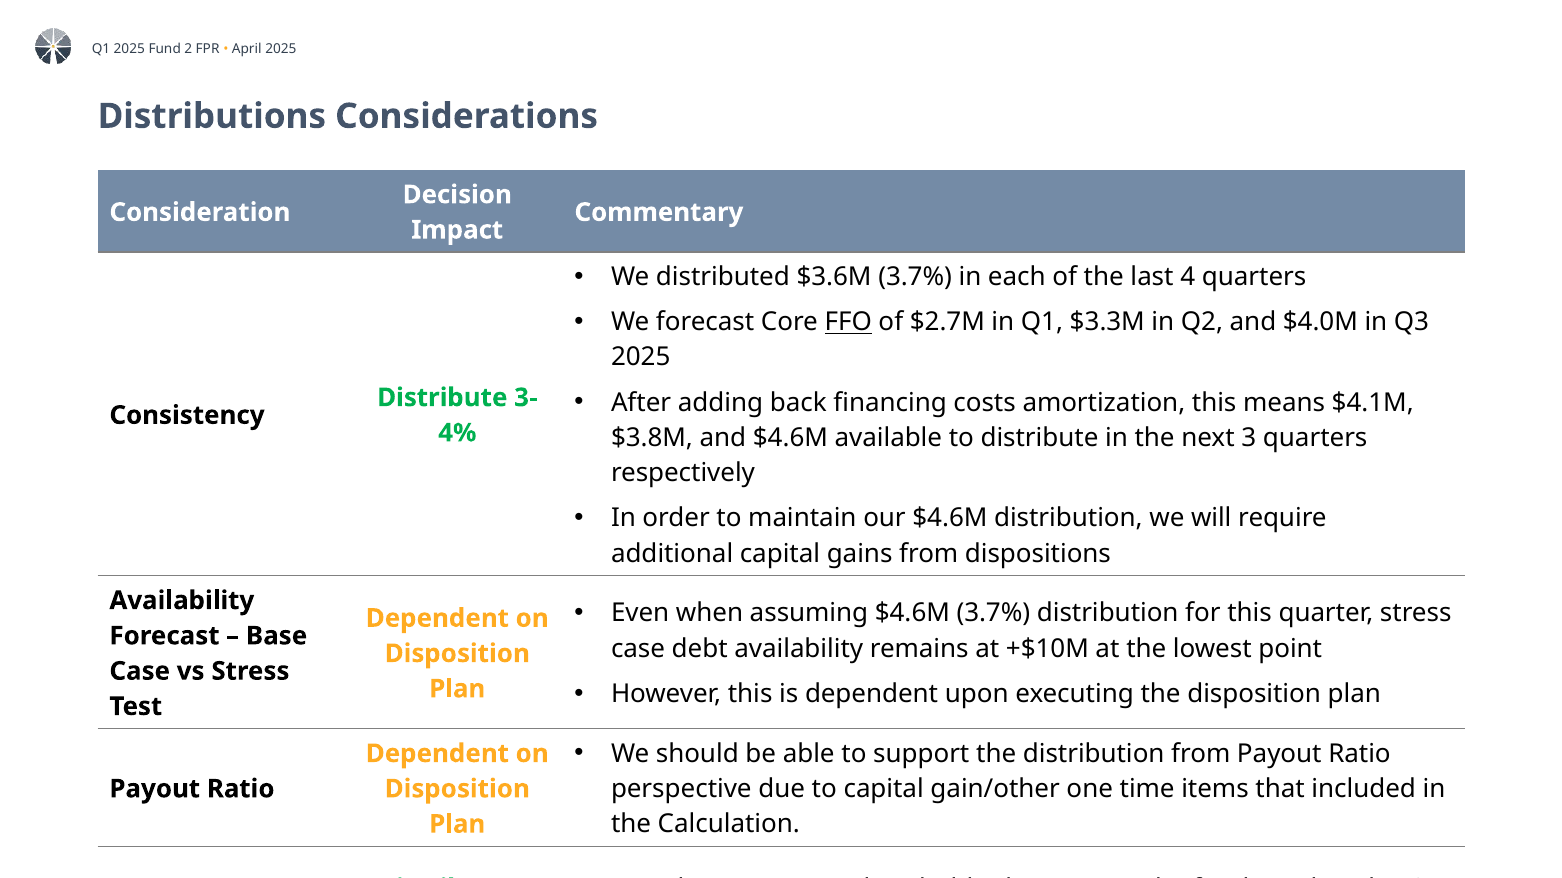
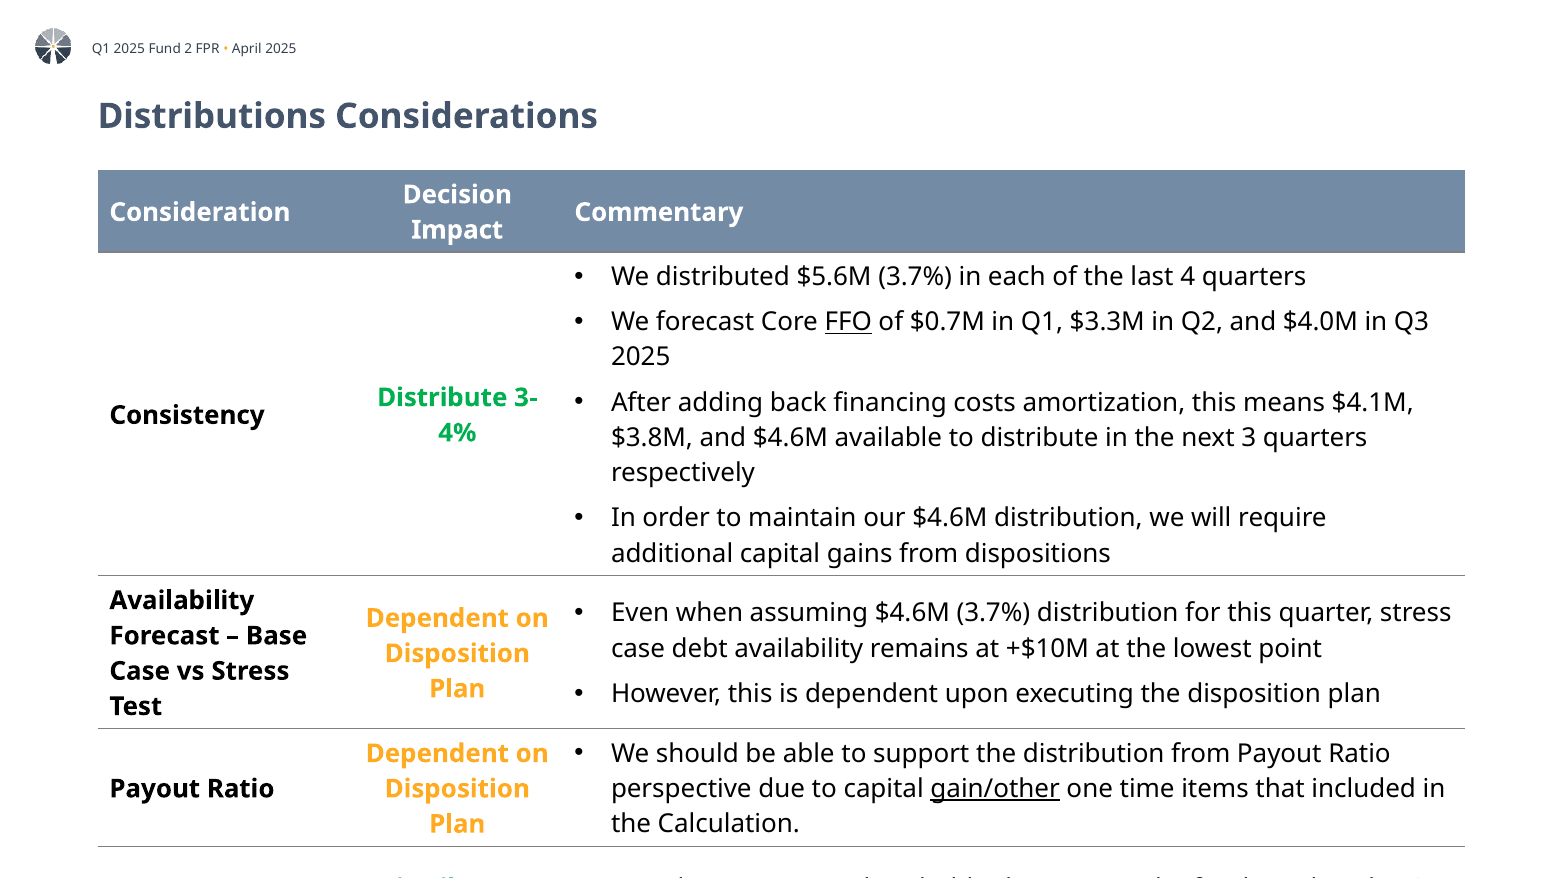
$3.6M: $3.6M -> $5.6M (834, 277)
$2.7M: $2.7M -> $0.7M (947, 322)
gain/other underline: none -> present (995, 789)
